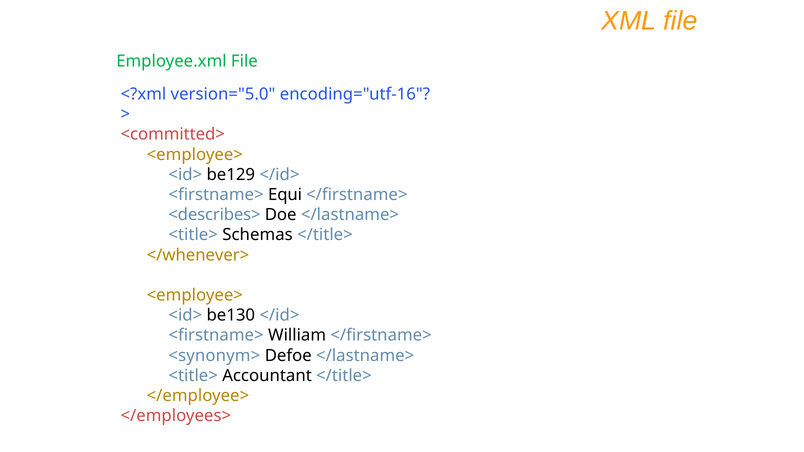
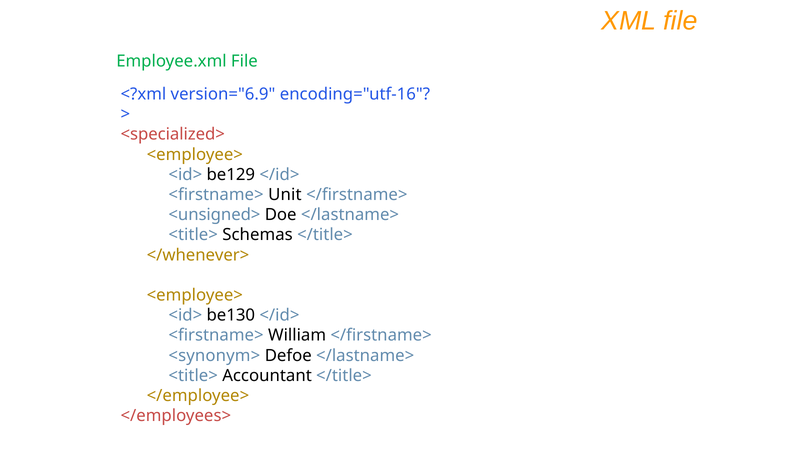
version="5.0: version="5.0 -> version="6.9 (223, 94)
<committed>: <committed> -> <specialized> (173, 134)
Equi: Equi -> Unit (285, 195)
<describes>: <describes> -> <unsigned> (214, 215)
